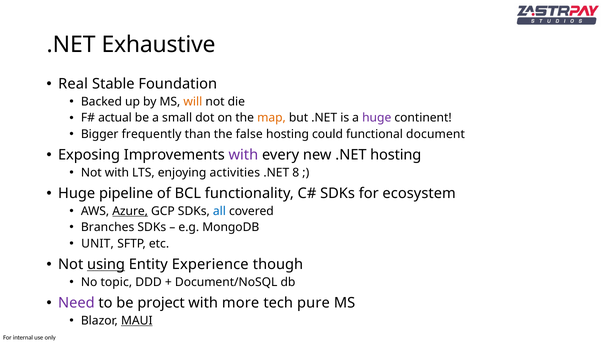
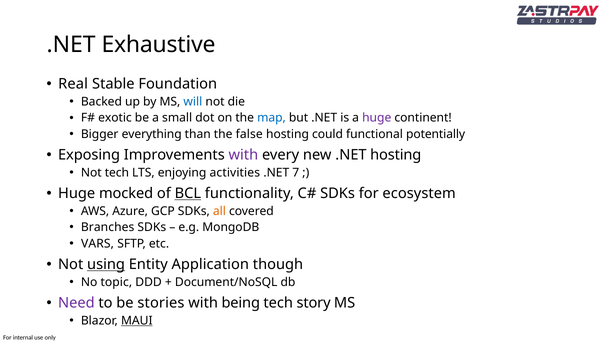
will colour: orange -> blue (193, 102)
actual: actual -> exotic (115, 118)
map colour: orange -> blue (271, 118)
frequently: frequently -> everything (152, 134)
document: document -> potentially (436, 134)
Not with: with -> tech (117, 173)
8: 8 -> 7 (296, 173)
pipeline: pipeline -> mocked (126, 193)
BCL underline: none -> present (188, 193)
Azure underline: present -> none (130, 211)
all colour: blue -> orange (219, 211)
UNIT: UNIT -> VARS (97, 243)
Experience: Experience -> Application (210, 264)
project: project -> stories (161, 303)
more: more -> being (241, 303)
pure: pure -> story (314, 303)
